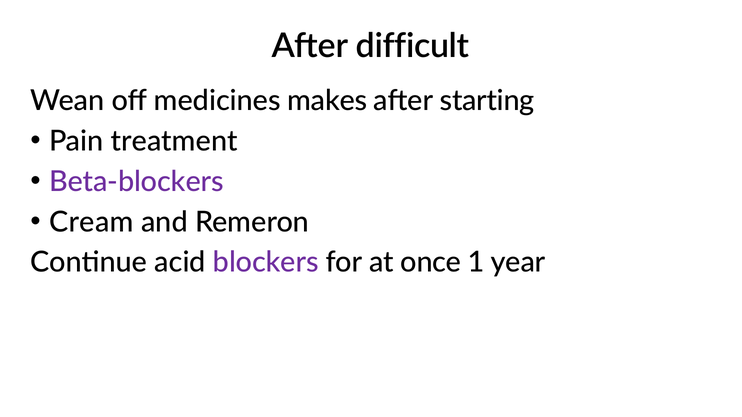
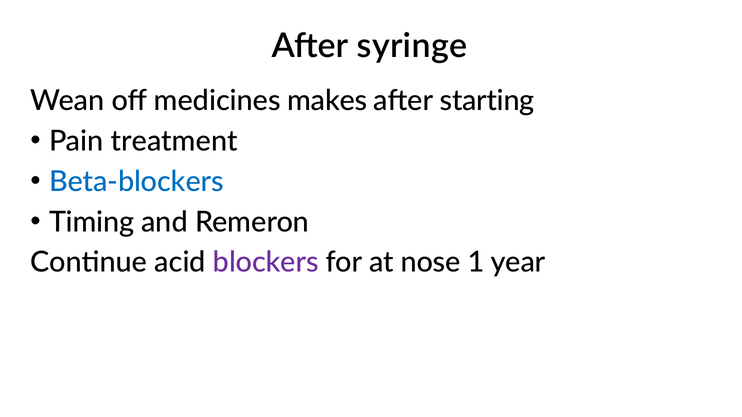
difficult: difficult -> syringe (412, 46)
Beta-blockers colour: purple -> blue (136, 182)
Cream: Cream -> Timing (92, 222)
once: once -> nose (431, 263)
